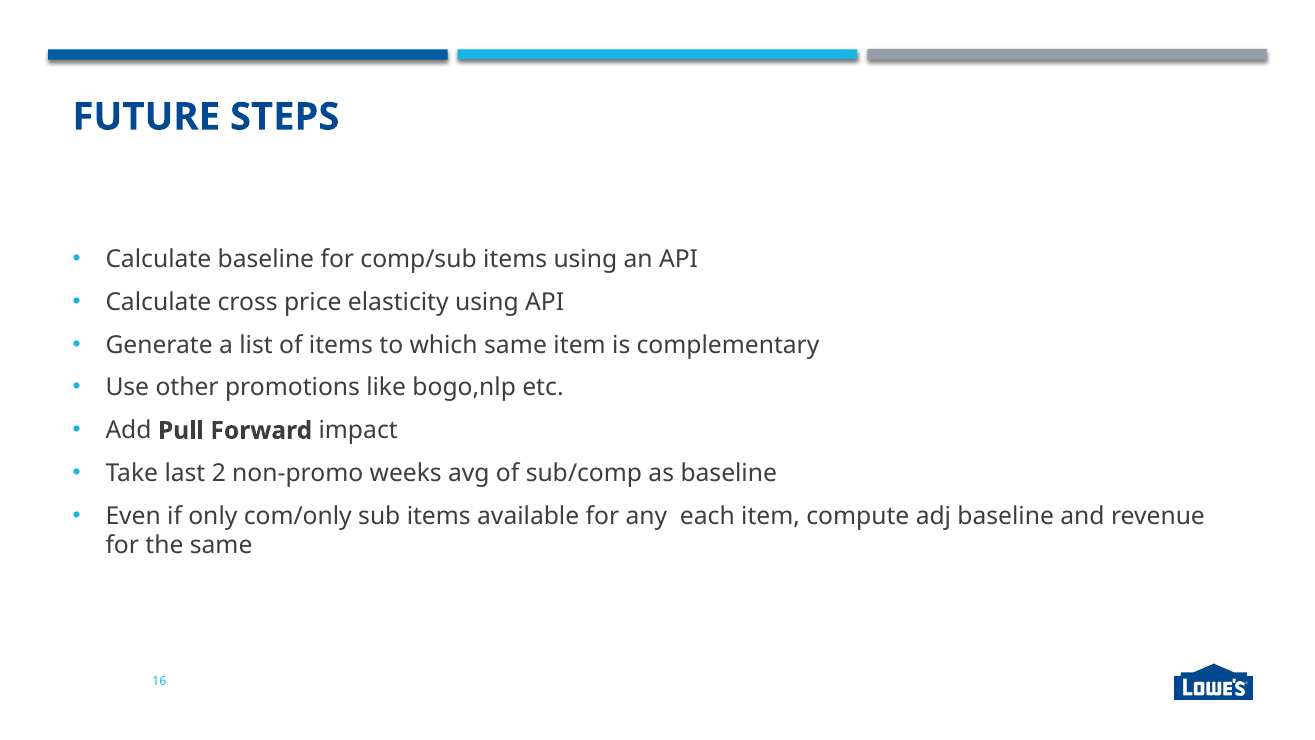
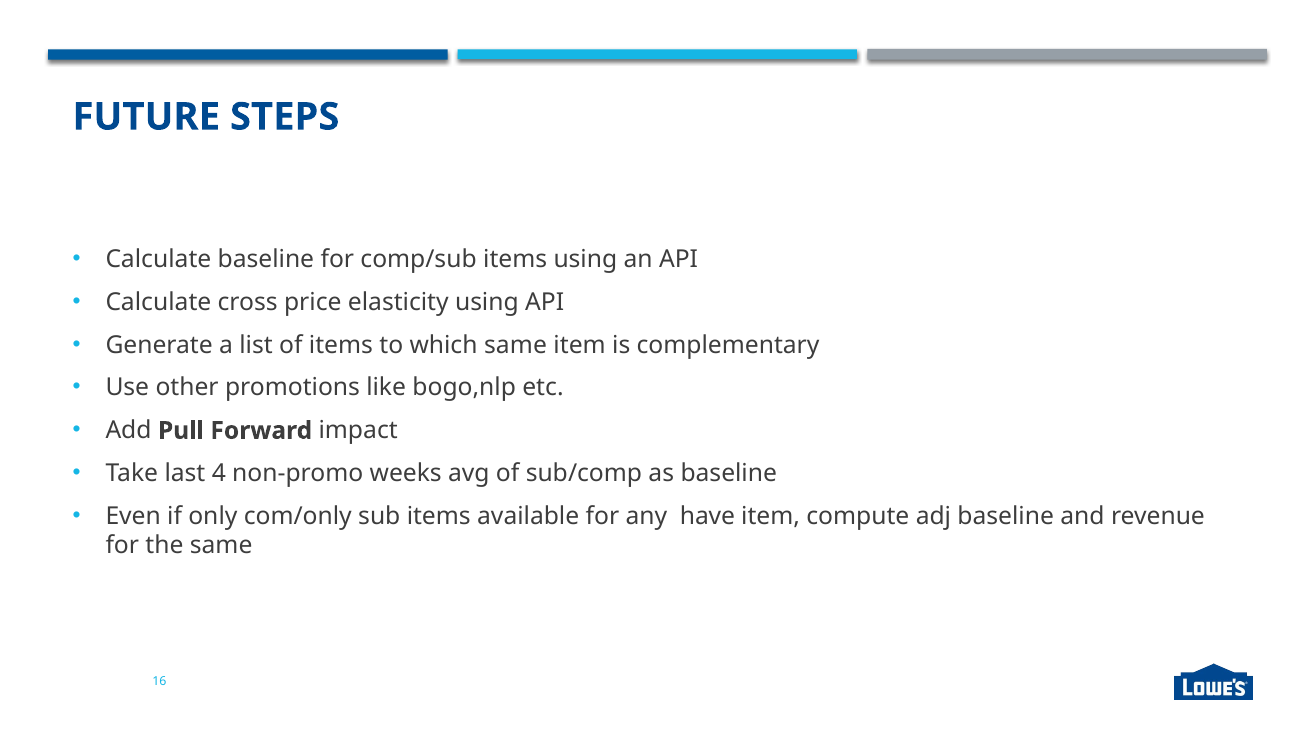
2: 2 -> 4 (219, 473)
each: each -> have (707, 516)
